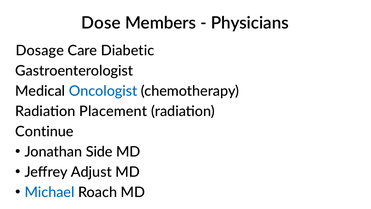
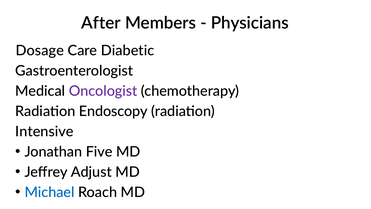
Dose: Dose -> After (101, 23)
Oncologist colour: blue -> purple (103, 91)
Placement: Placement -> Endoscopy (113, 111)
Continue: Continue -> Intensive (44, 131)
Side: Side -> Five (99, 152)
